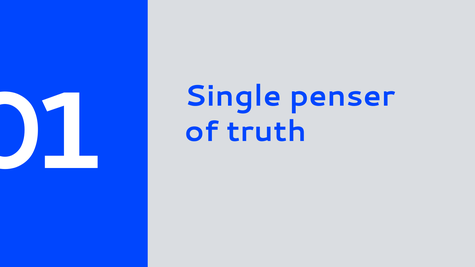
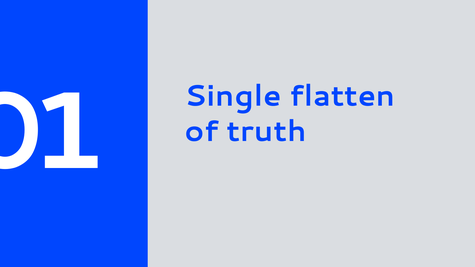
penser: penser -> flatten (342, 96)
